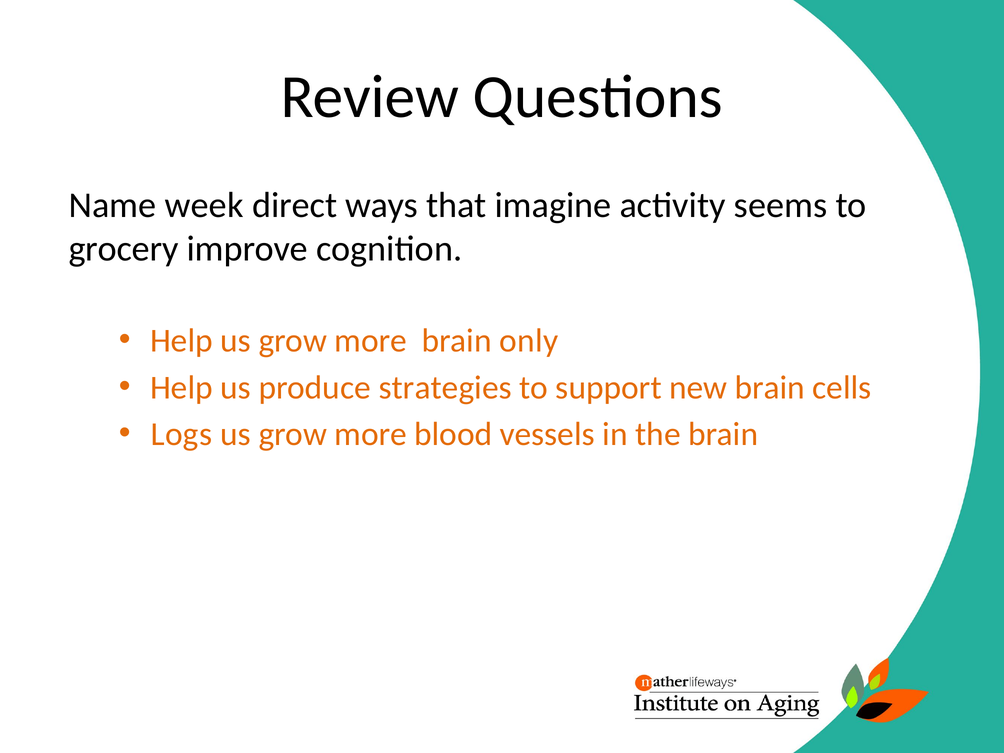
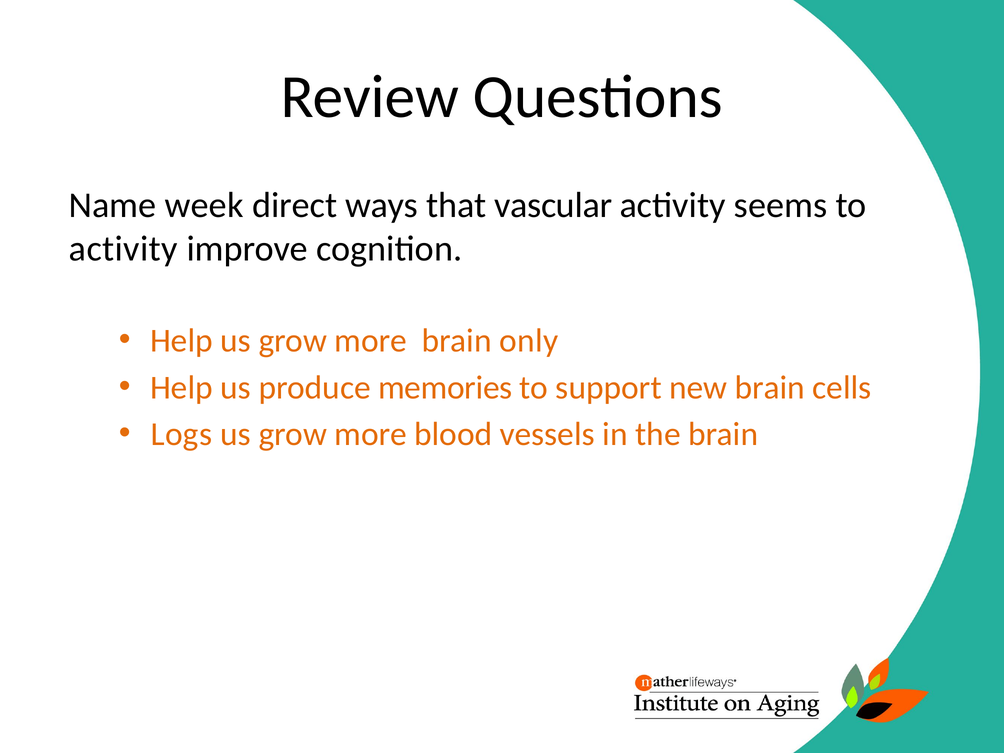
imagine: imagine -> vascular (553, 205)
grocery: grocery -> activity (123, 249)
strategies: strategies -> memories (445, 387)
